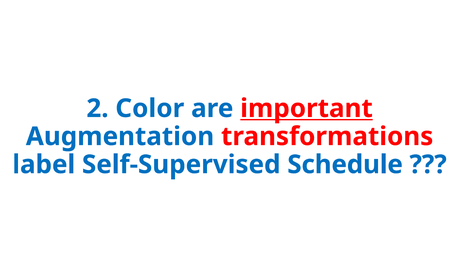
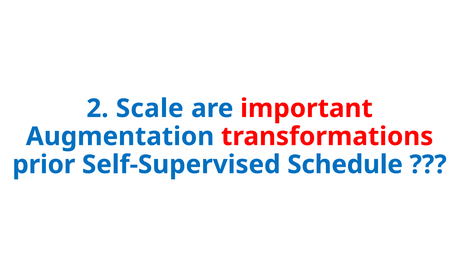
Color: Color -> Scale (150, 109)
important underline: present -> none (306, 109)
label: label -> prior (44, 165)
